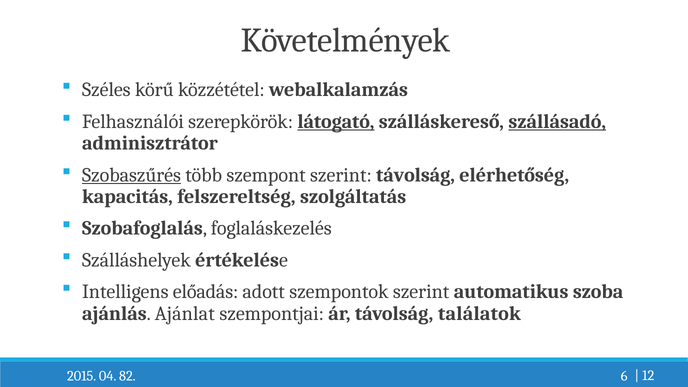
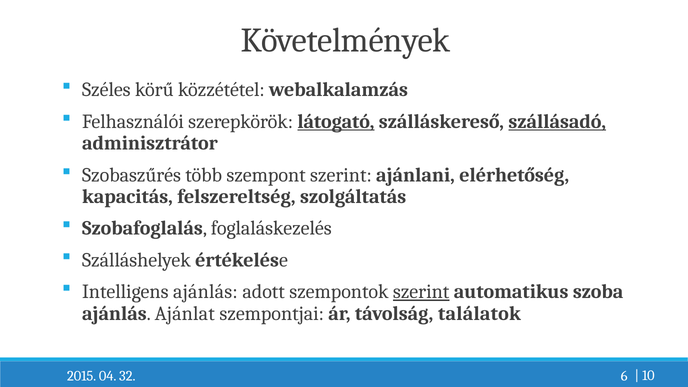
Szobaszűrés underline: present -> none (131, 175)
szerint távolság: távolság -> ajánlani (415, 175)
Intelligens előadás: előadás -> ajánlás (205, 292)
szerint underline: none -> present (421, 292)
82: 82 -> 32 (127, 376)
12: 12 -> 10 (648, 376)
